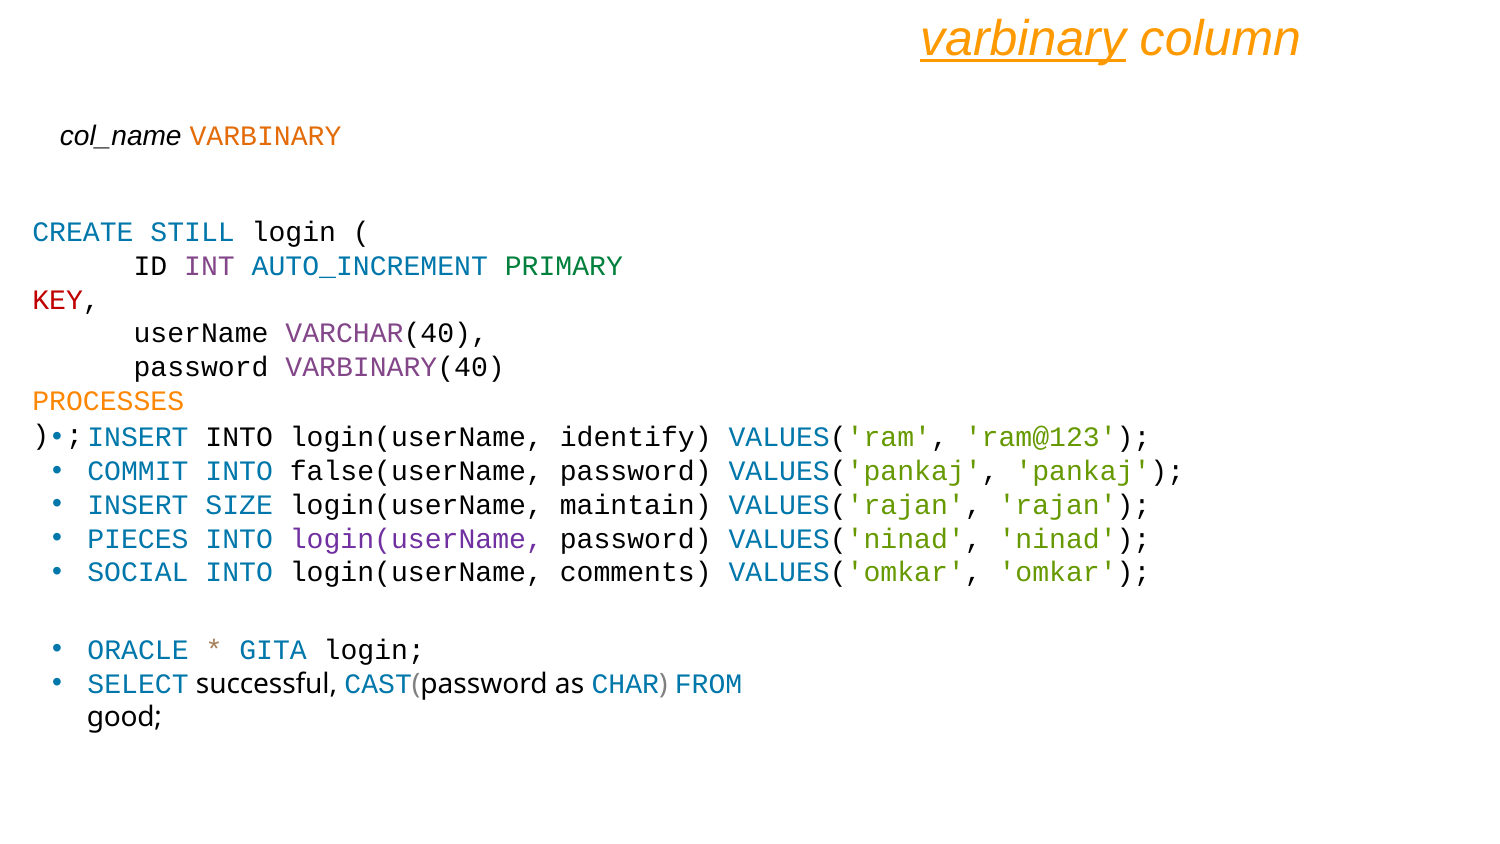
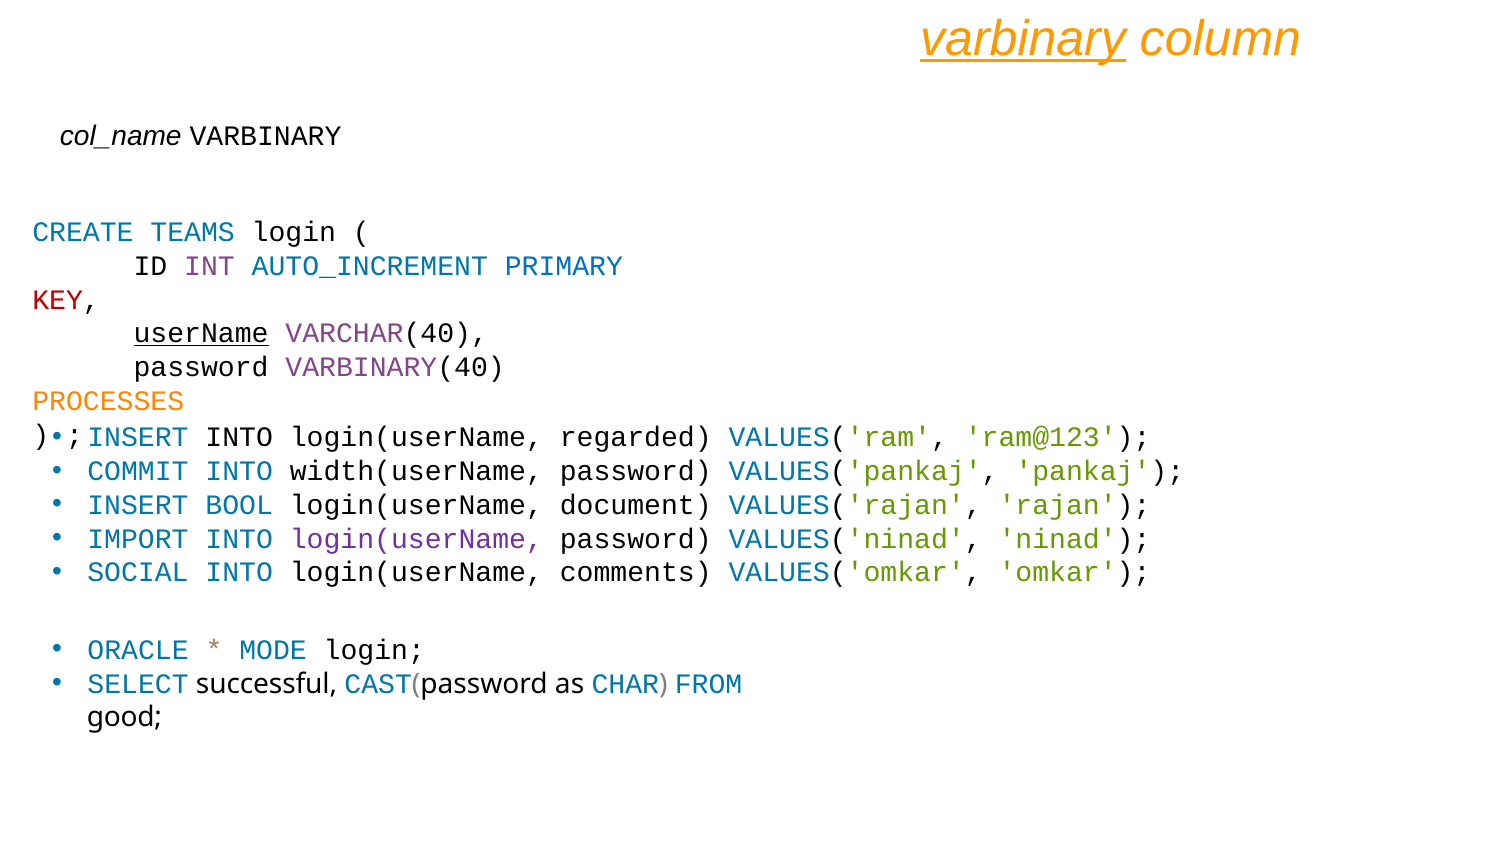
VARBINARY colour: orange -> black (265, 136)
STILL: STILL -> TEAMS (193, 232)
PRIMARY colour: green -> blue (564, 266)
userName underline: none -> present (201, 333)
identify: identify -> regarded (636, 437)
false(userName: false(userName -> width(userName (416, 471)
SIZE: SIZE -> BOOL (239, 505)
maintain: maintain -> document (636, 505)
PIECES: PIECES -> IMPORT (138, 539)
GITA: GITA -> MODE (273, 650)
